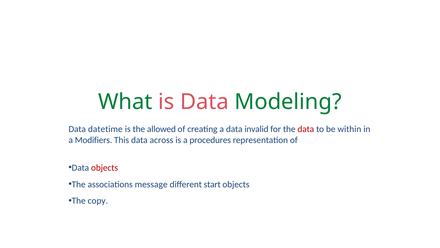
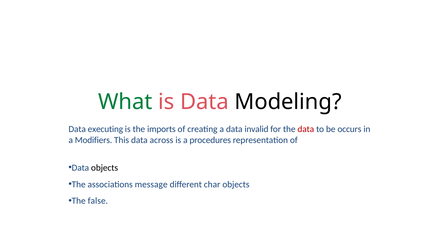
Modeling colour: green -> black (288, 102)
datetime: datetime -> executing (105, 129)
allowed: allowed -> imports (161, 129)
within: within -> occurs (349, 129)
objects colour: red -> black (105, 167)
start: start -> char (212, 184)
copy: copy -> false (98, 200)
